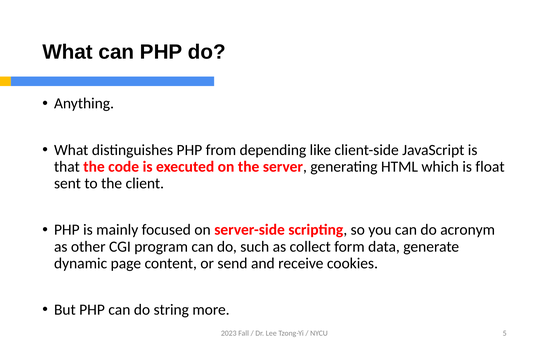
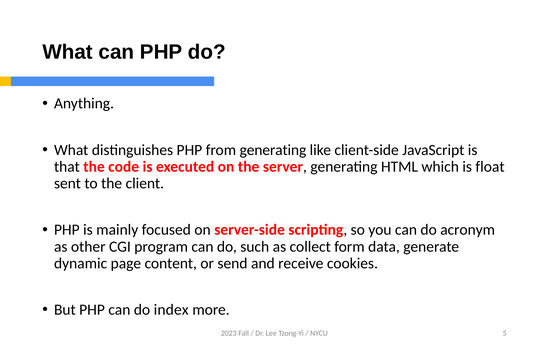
from depending: depending -> generating (273, 150)
string: string -> index (171, 309)
